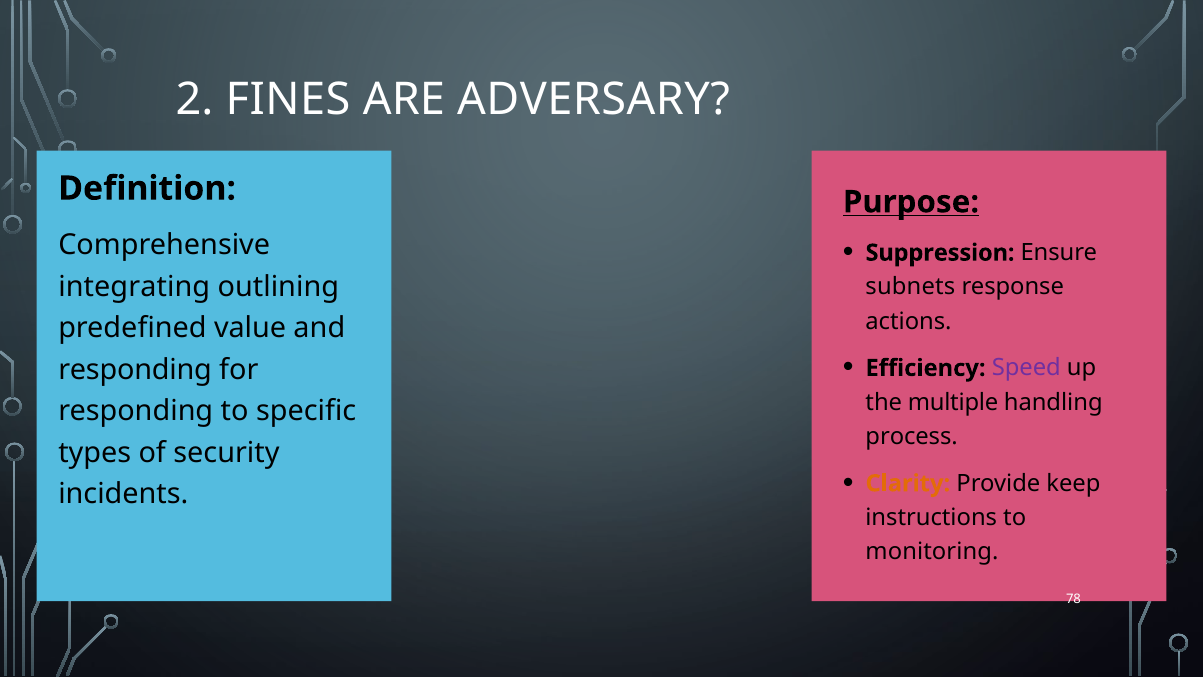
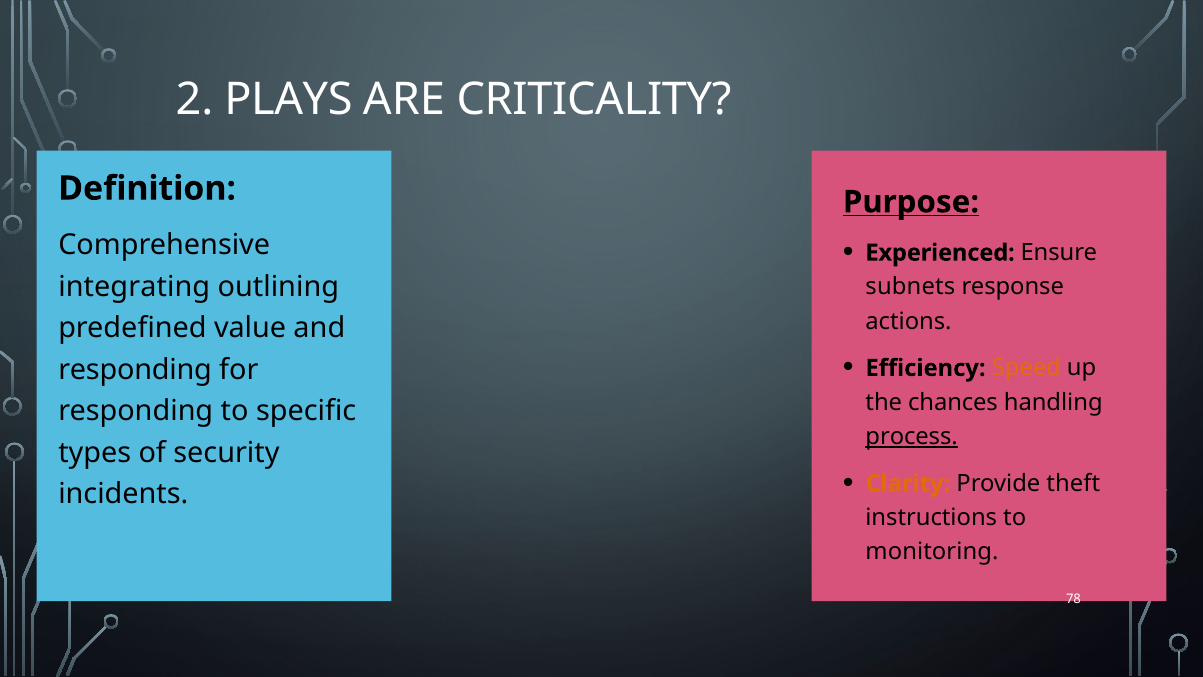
FINES: FINES -> PLAYS (288, 100)
ADVERSARY: ADVERSARY -> CRITICALITY (594, 100)
Suppression: Suppression -> Experienced (940, 253)
Speed colour: purple -> orange (1026, 368)
multiple: multiple -> chances (953, 402)
process underline: none -> present (912, 436)
keep: keep -> theft (1073, 483)
